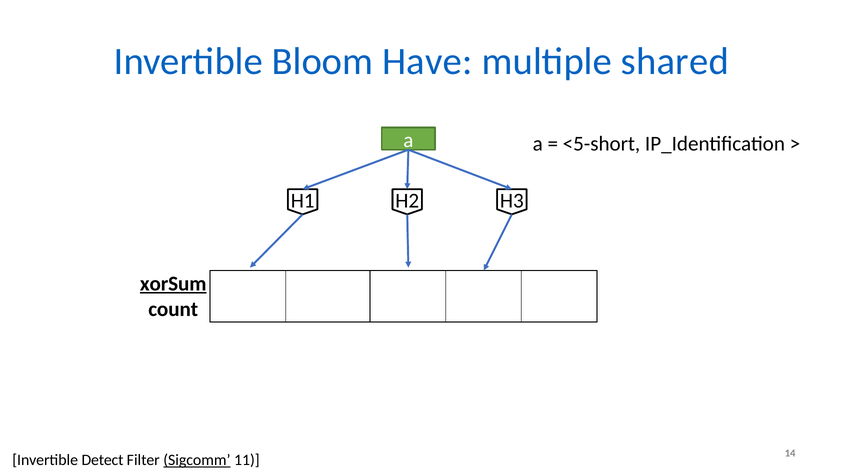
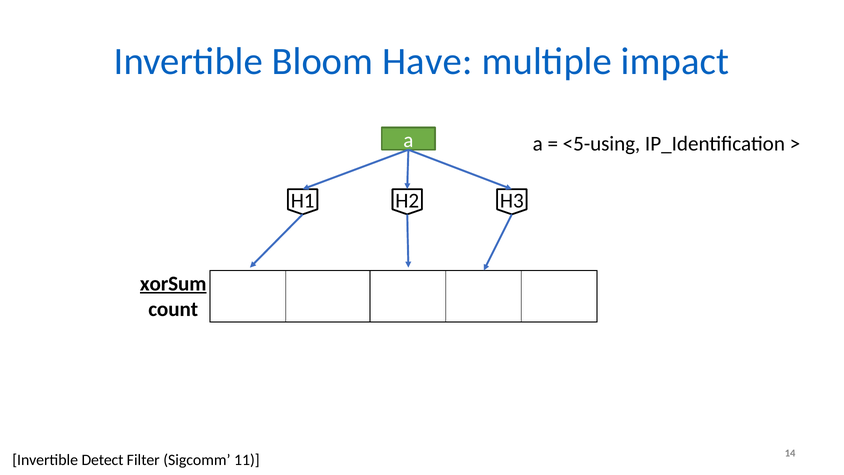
shared: shared -> impact (675, 61)
<5-short: <5-short -> <5-using (601, 144)
Sigcomm underline: present -> none (197, 460)
